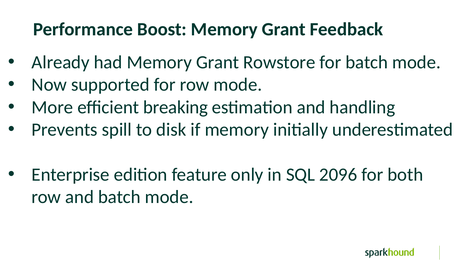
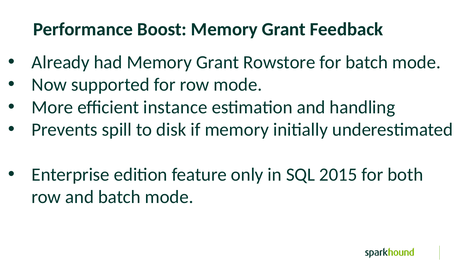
breaking: breaking -> instance (175, 107)
2096: 2096 -> 2015 (338, 175)
